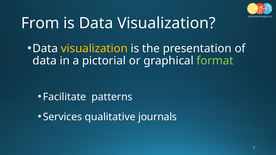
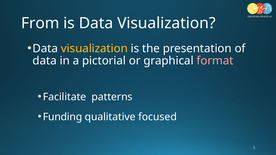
format colour: light green -> pink (215, 61)
Services: Services -> Funding (63, 117)
journals: journals -> focused (158, 117)
